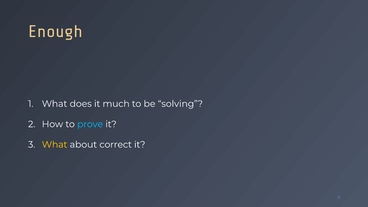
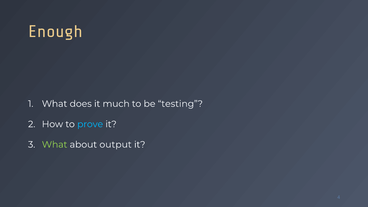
solving: solving -> testing (180, 104)
What colour: yellow -> light green (55, 145)
correct: correct -> output (116, 145)
